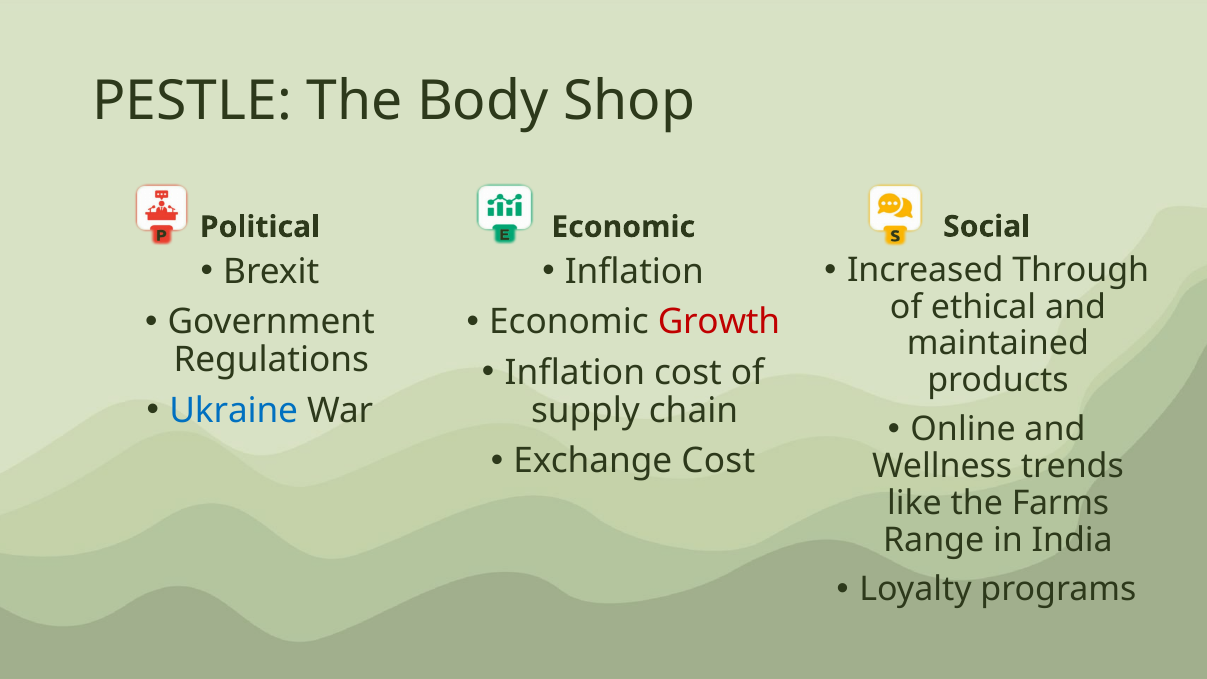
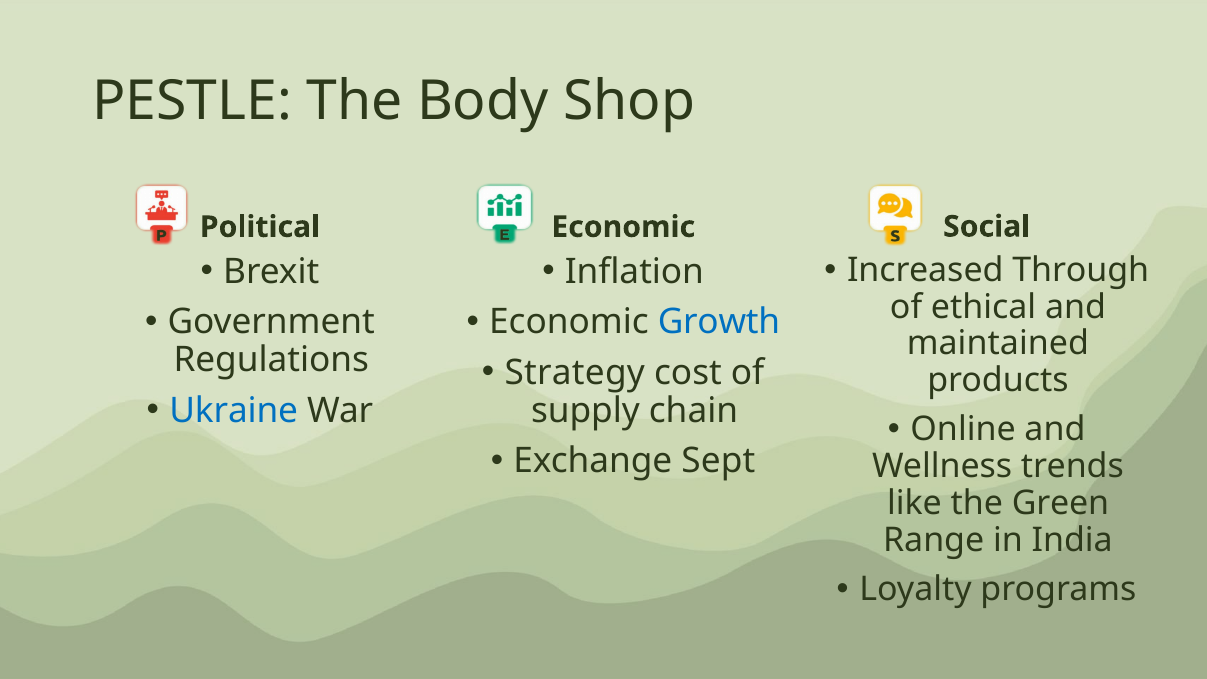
Growth colour: red -> blue (719, 322)
Inflation: Inflation -> Strategy (575, 373)
Exchange Cost: Cost -> Sept (718, 461)
Farms: Farms -> Green (1060, 503)
